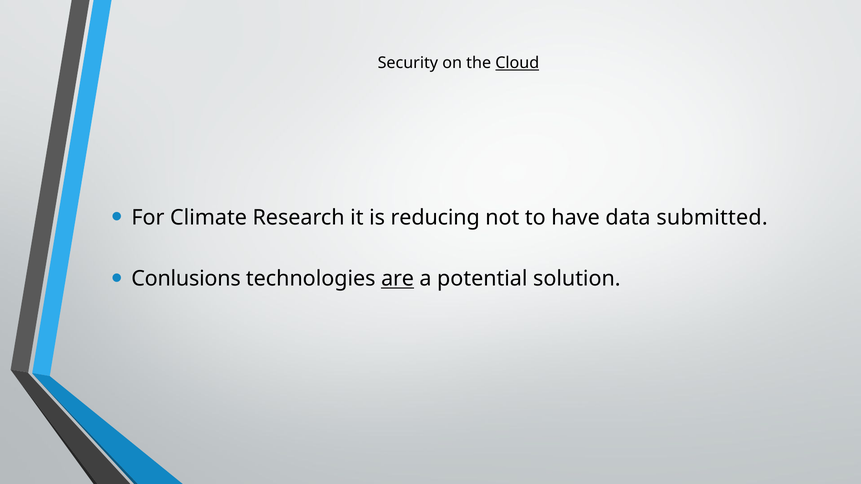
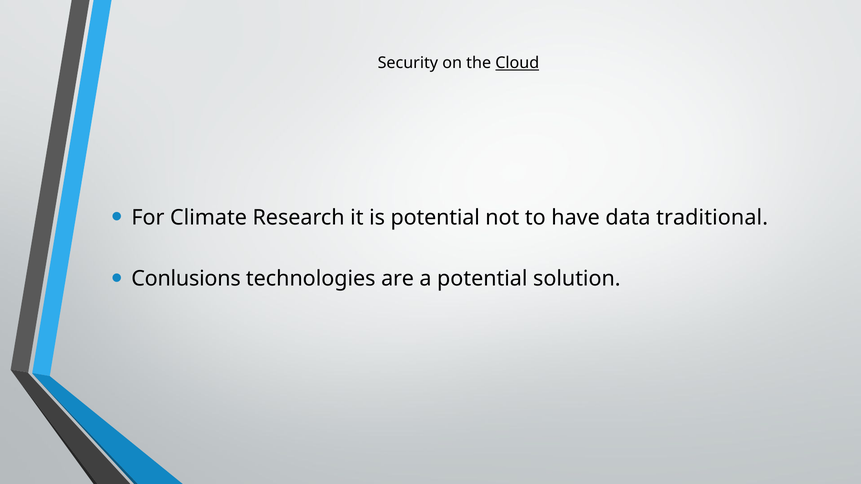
is reducing: reducing -> potential (435, 218)
submitted: submitted -> traditional (712, 218)
are underline: present -> none (398, 279)
